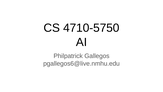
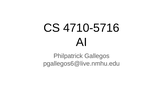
4710-5750: 4710-5750 -> 4710-5716 (91, 28)
